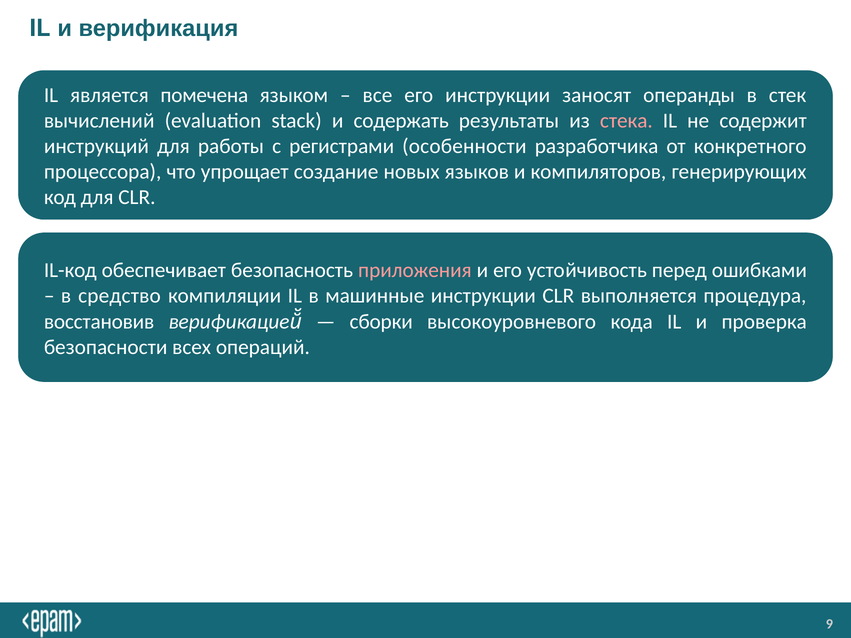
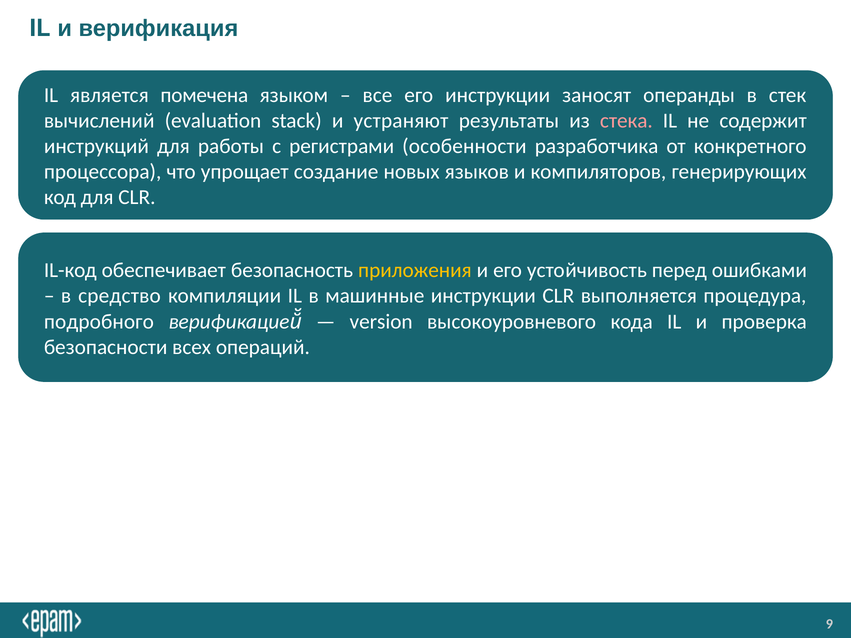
содержать: содержать -> устраняют (401, 121)
приложения colour: pink -> yellow (415, 271)
сборки: сборки -> version (381, 322)
восстановив: восстановив -> подробного (99, 322)
